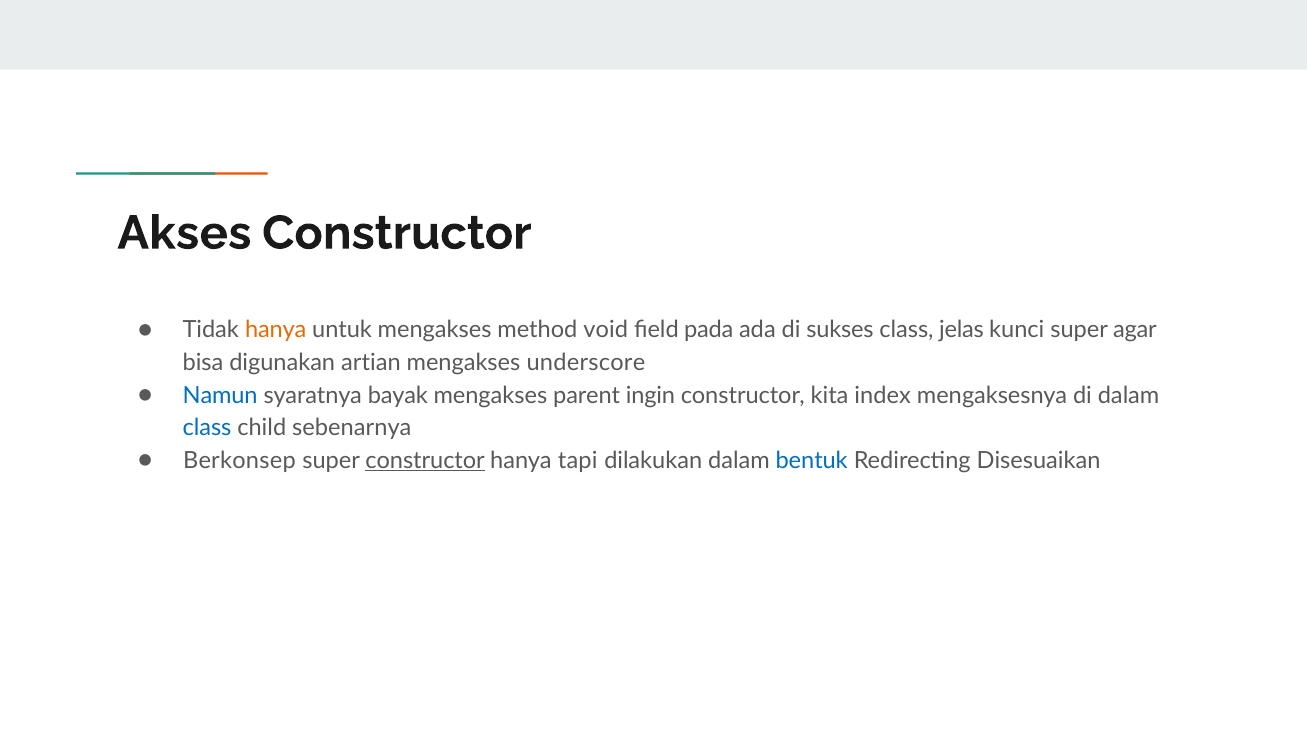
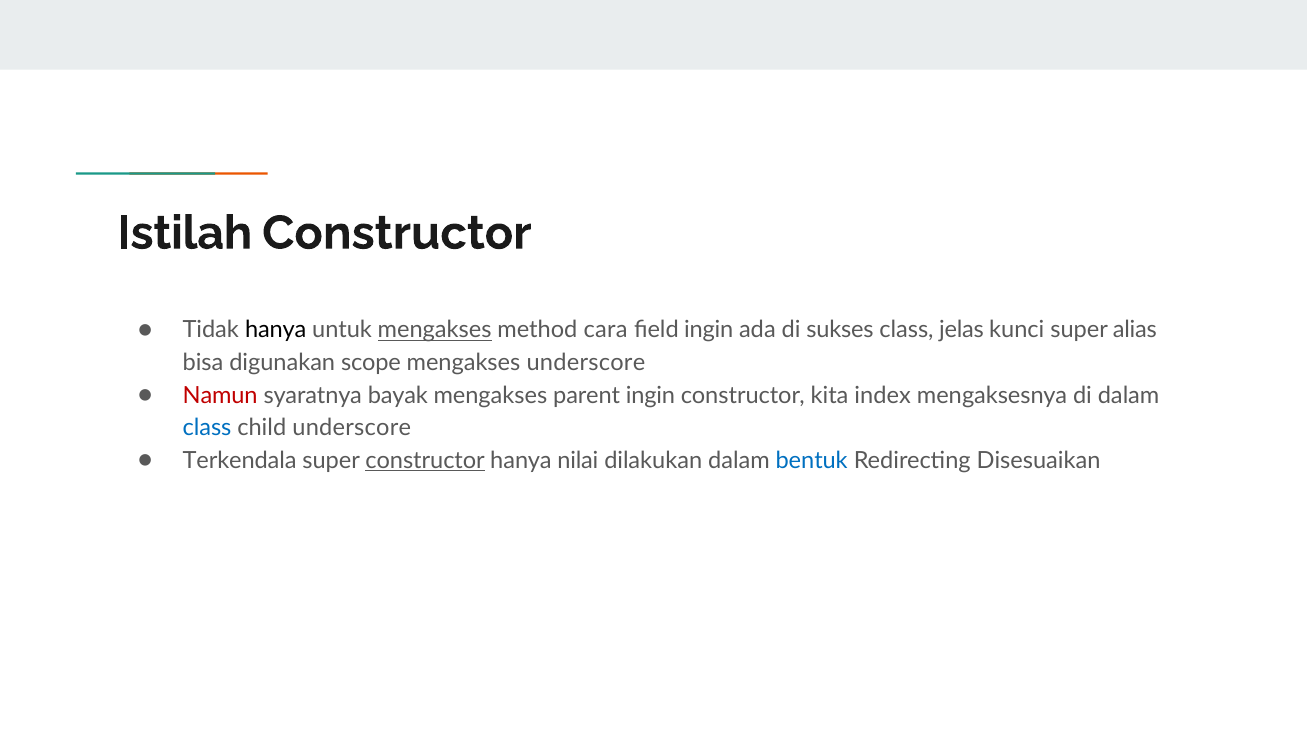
Akses: Akses -> Istilah (185, 233)
hanya colour: orange -> black (276, 330)
mengakses underline: none -> present (435, 330)
void: void -> cara (606, 330)
field pada: pada -> ingin (709, 330)
agar: agar -> alias (1135, 330)
artian: artian -> scope (371, 363)
Namun colour: blue -> red (220, 395)
child sebenarnya: sebenarnya -> underscore (352, 428)
Berkonsep: Berkonsep -> Terkendala (240, 461)
tapi: tapi -> nilai (578, 461)
